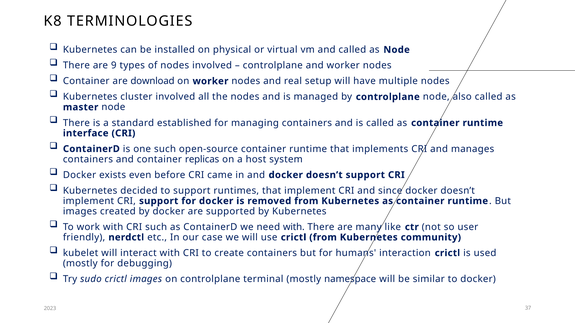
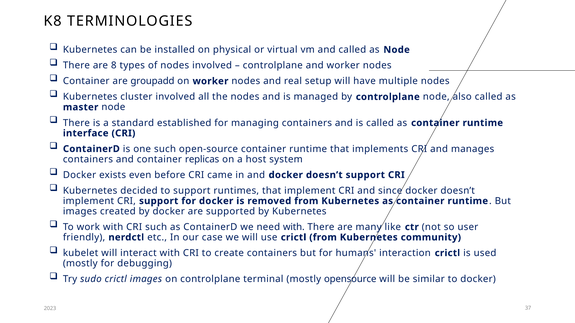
9: 9 -> 8 (114, 66)
download: download -> groupadd (153, 81)
namespace: namespace -> opensource (350, 279)
